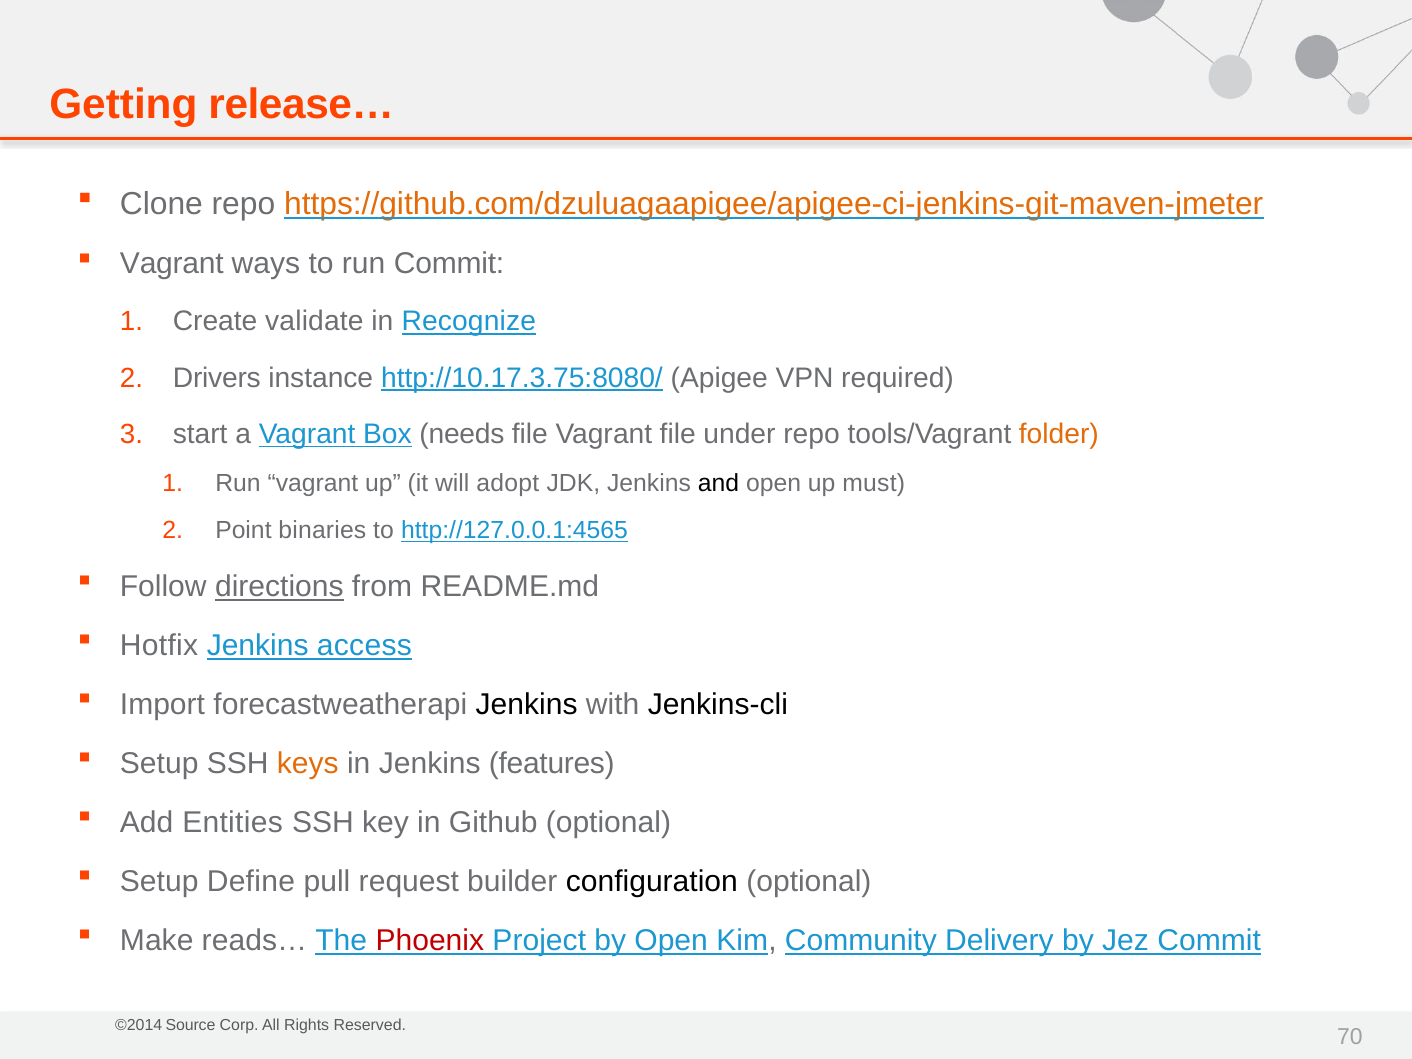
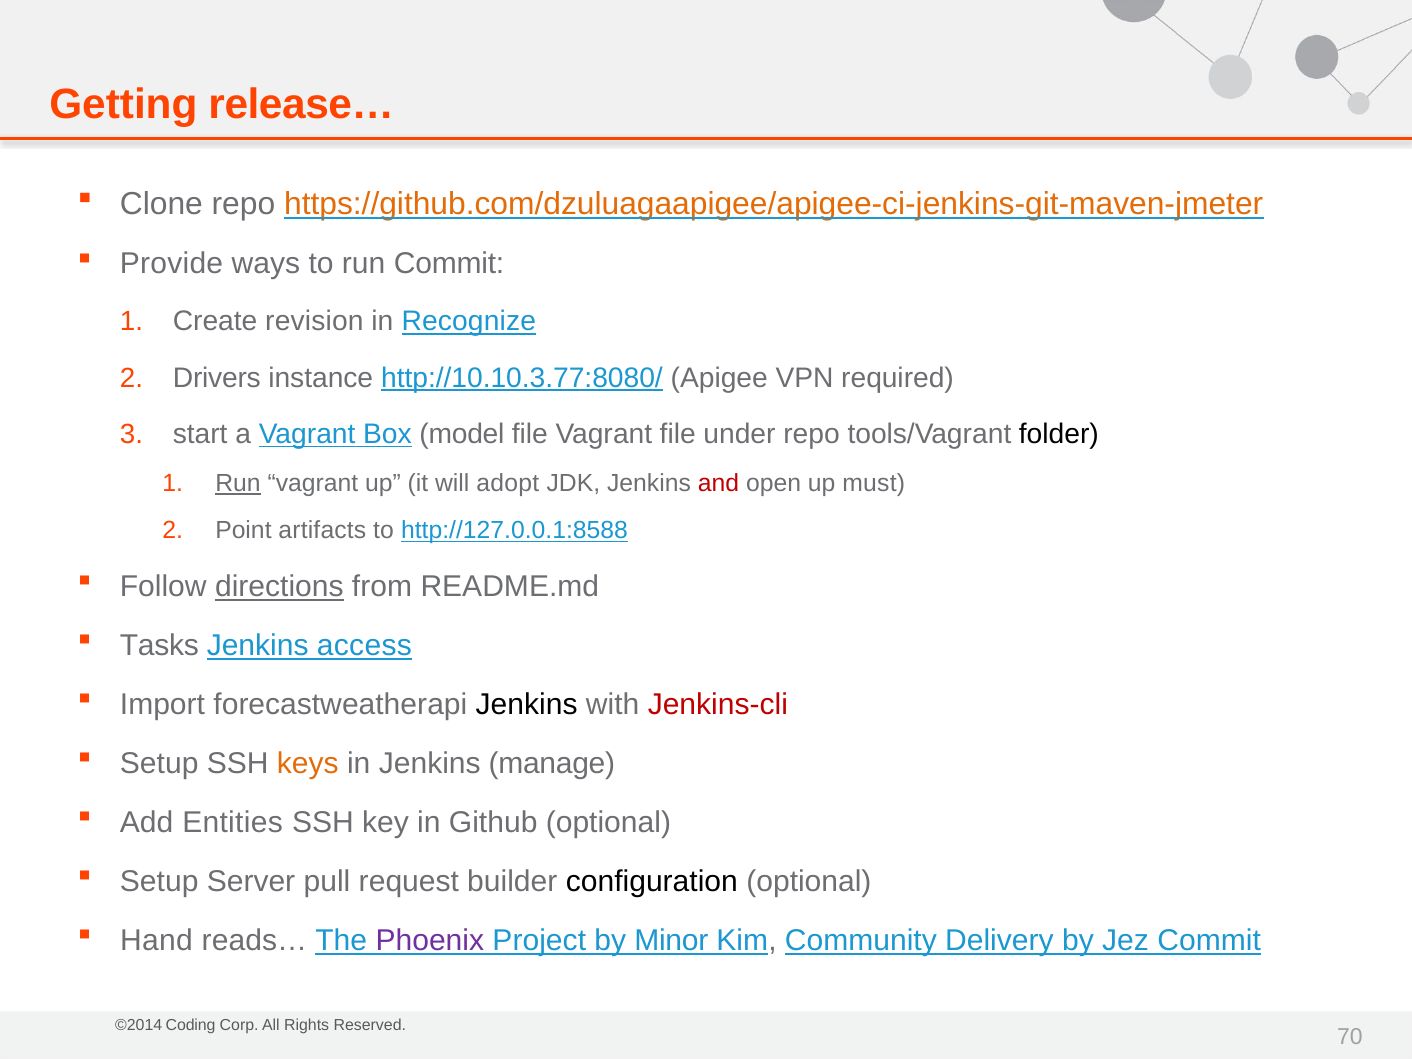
Vagrant: Vagrant -> Provide (172, 264)
validate: validate -> revision (314, 321)
http://10.17.3.75:8080/: http://10.17.3.75:8080/ -> http://10.10.3.77:8080/ (522, 378)
needs: needs -> model (462, 434)
folder colour: orange -> black (1059, 434)
Run underline: none -> present (238, 483)
and colour: black -> red (718, 483)
binaries: binaries -> artifacts (322, 530)
http://127.0.0.1:4565: http://127.0.0.1:4565 -> http://127.0.0.1:8588 (515, 530)
Hotfix: Hotfix -> Tasks (159, 646)
Jenkins-cli colour: black -> red (718, 704)
features: features -> manage (552, 763)
Define: Define -> Server (251, 881)
Make: Make -> Hand (157, 940)
Phoenix colour: red -> purple (430, 940)
by Open: Open -> Minor (671, 940)
Source: Source -> Coding (191, 1025)
